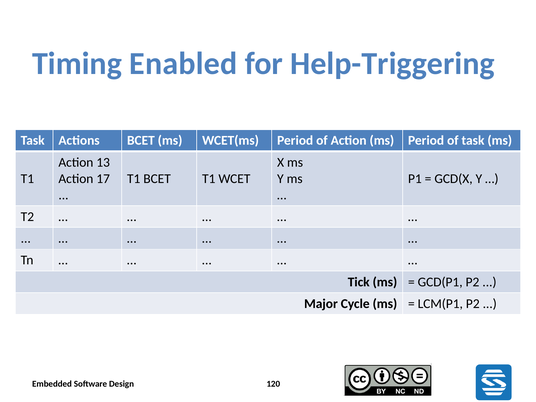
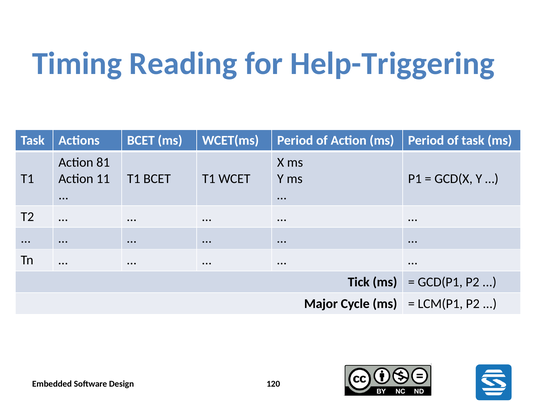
Enabled: Enabled -> Reading (183, 63)
13: 13 -> 81 (103, 162)
17: 17 -> 11 (103, 179)
